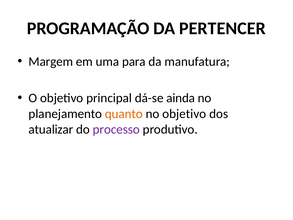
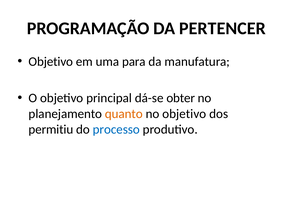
Margem: Margem -> Objetivo (51, 61)
ainda: ainda -> obter (181, 98)
atualizar: atualizar -> permitiu (51, 129)
processo colour: purple -> blue (116, 129)
